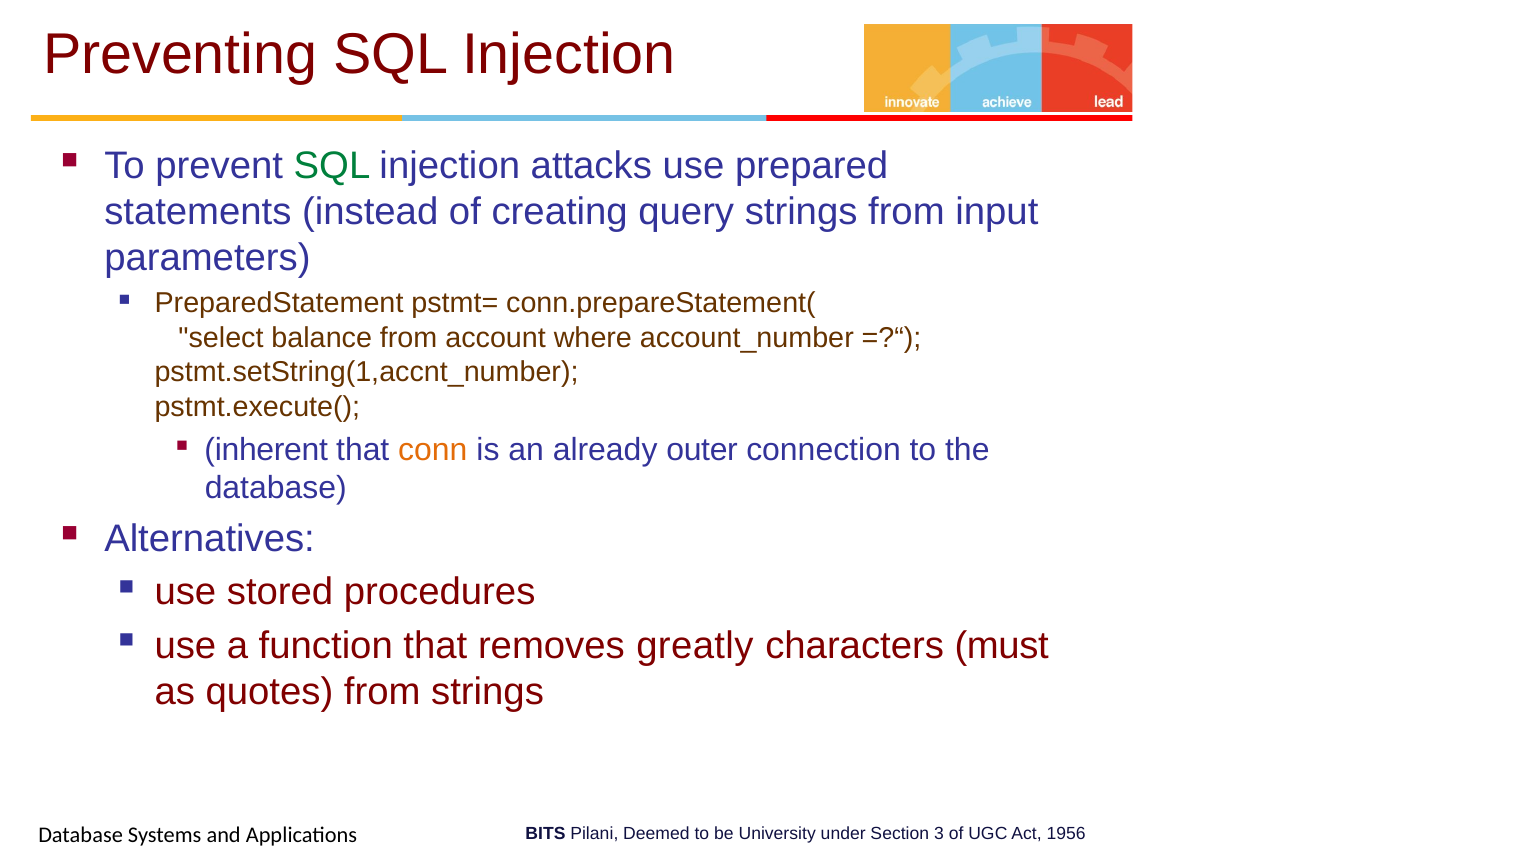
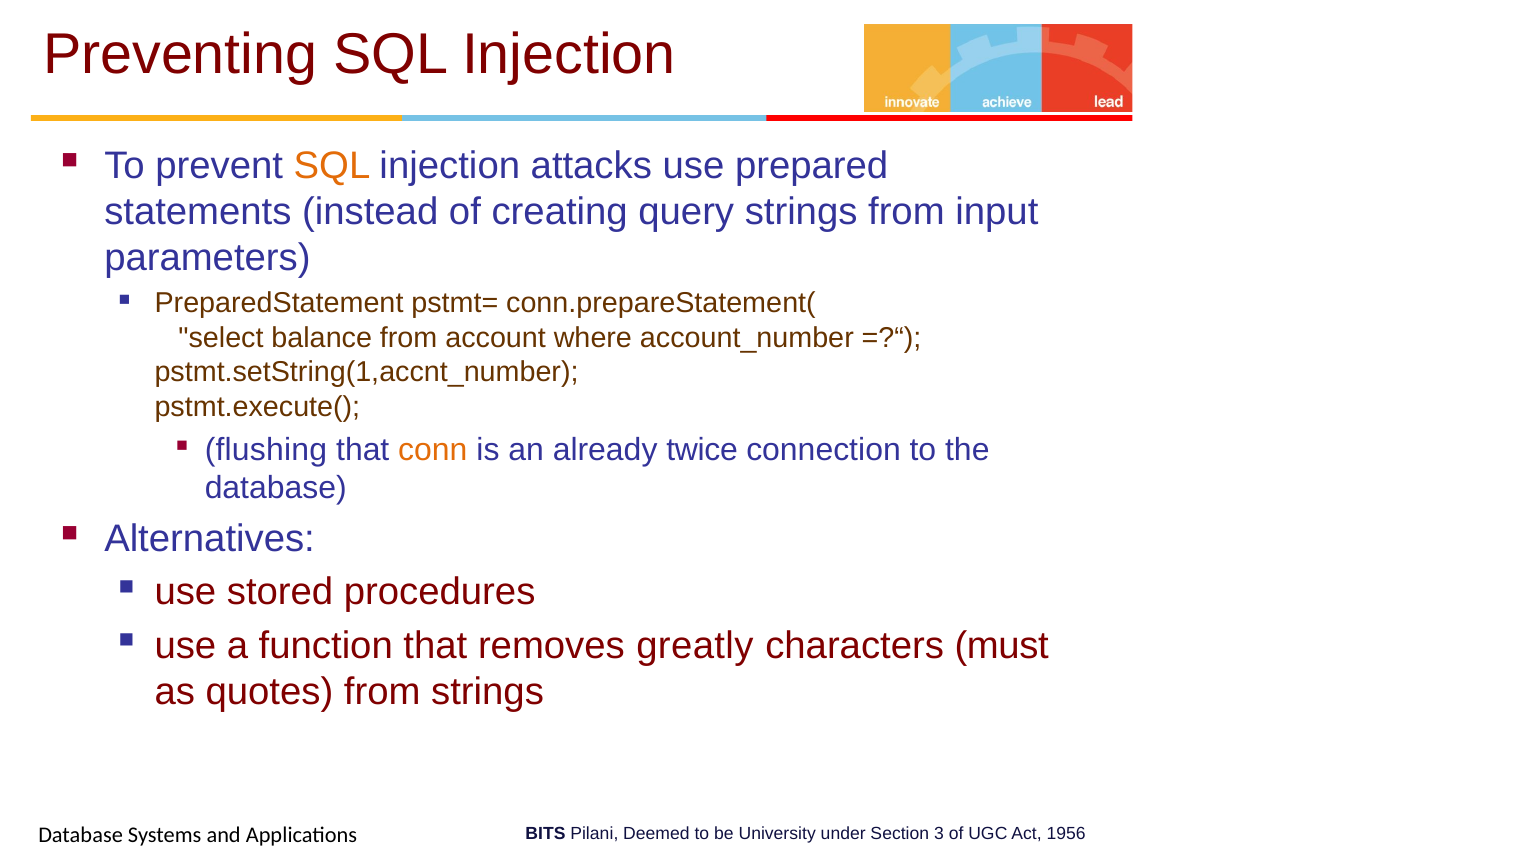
SQL colour: green -> orange (332, 166)
inherent: inherent -> flushing (266, 450)
outer: outer -> twice (702, 450)
